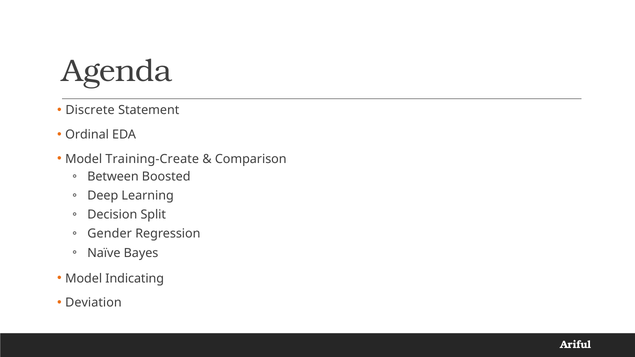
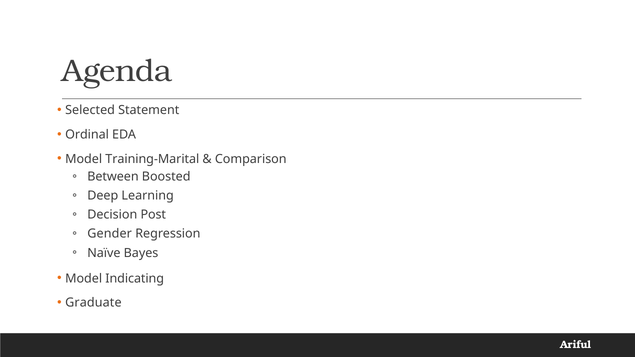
Discrete: Discrete -> Selected (90, 110)
Training-Create: Training-Create -> Training-Marital (152, 159)
Split: Split -> Post (153, 215)
Deviation: Deviation -> Graduate (93, 303)
